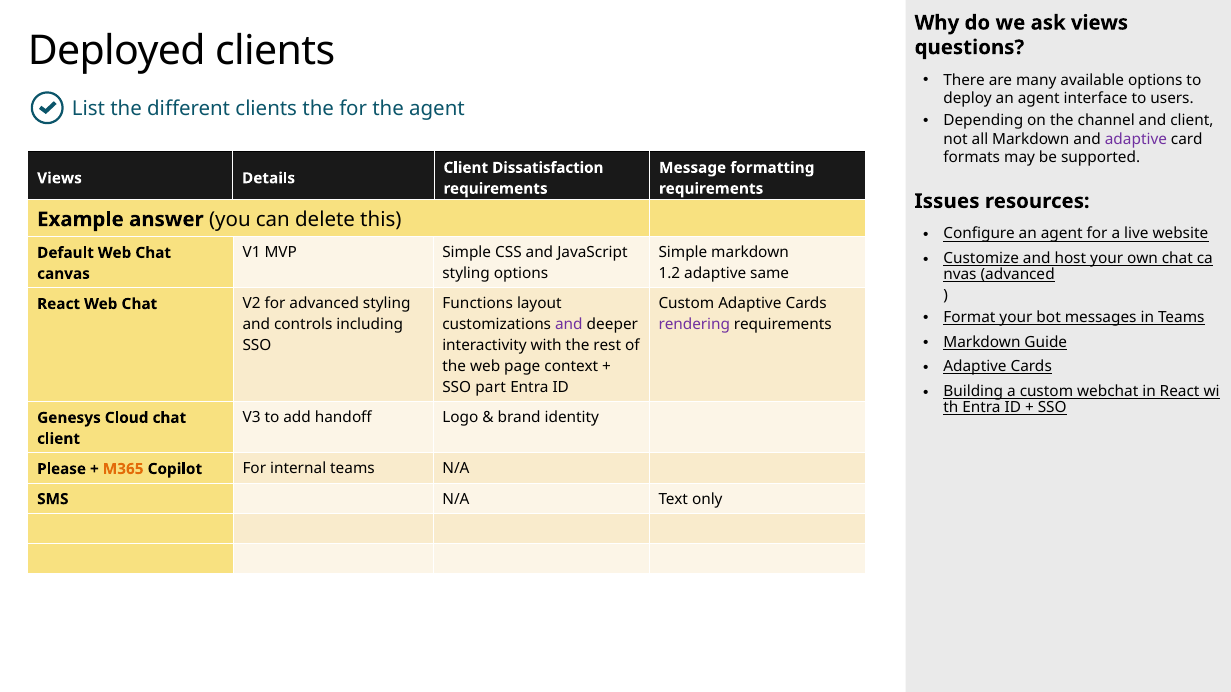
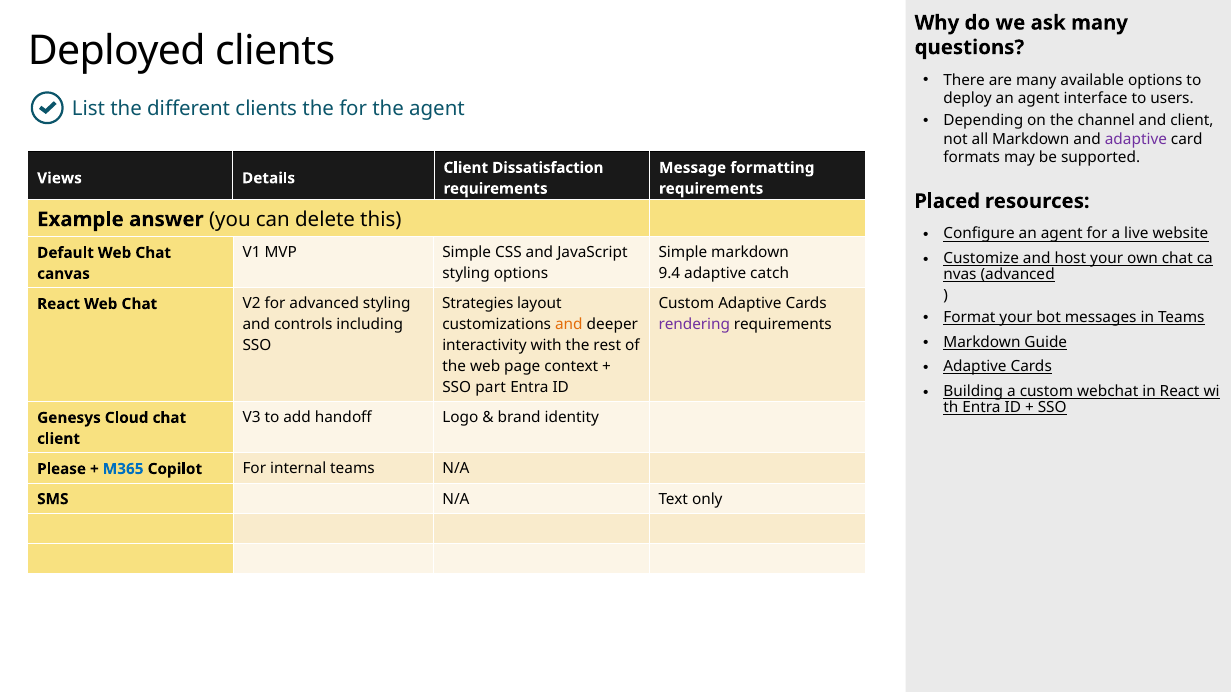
ask views: views -> many (1099, 23)
Issues: Issues -> Placed (947, 201)
1.2: 1.2 -> 9.4 (669, 274)
same: same -> catch (770, 274)
Functions: Functions -> Strategies (478, 304)
and colour: purple -> orange (569, 325)
M365 colour: orange -> blue (123, 469)
